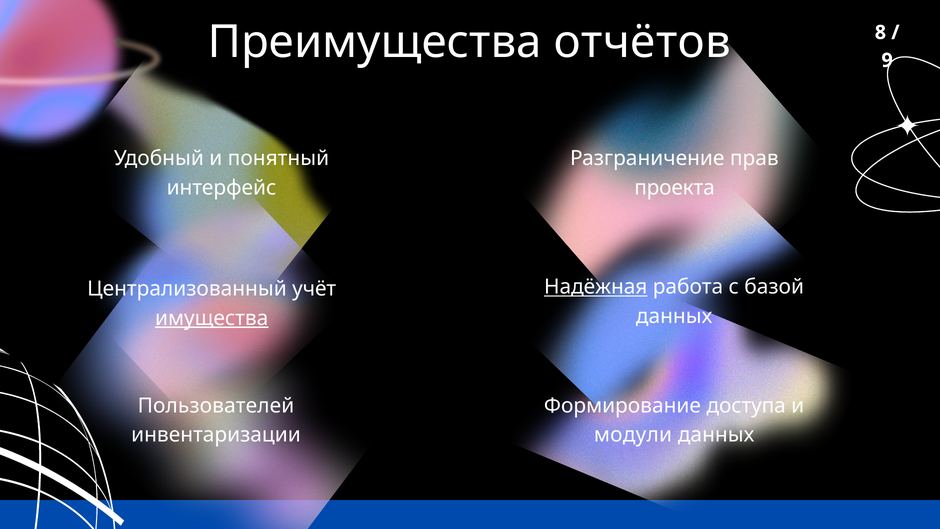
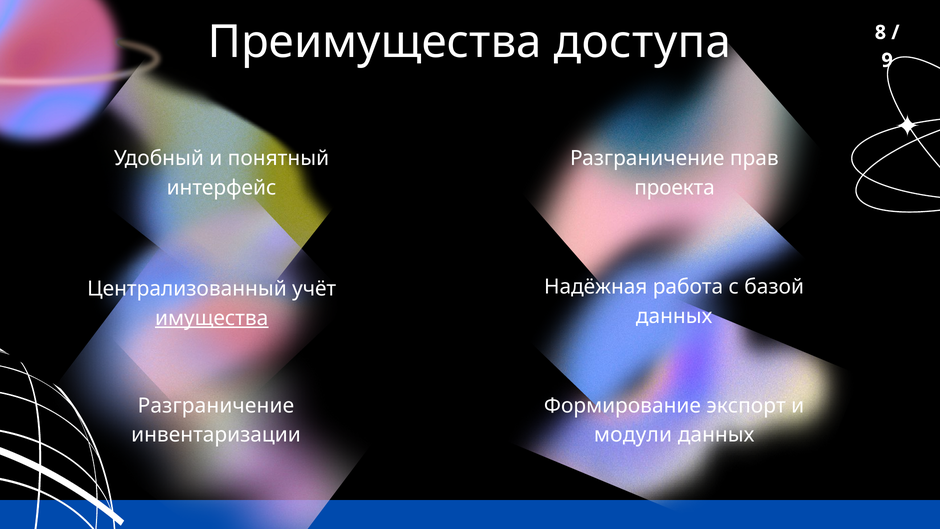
отчётов: отчётов -> доступа (642, 42)
Надёжная underline: present -> none (596, 287)
Пользователей: Пользователей -> Разграничение (216, 406)
доступа: доступа -> экспорт (746, 406)
